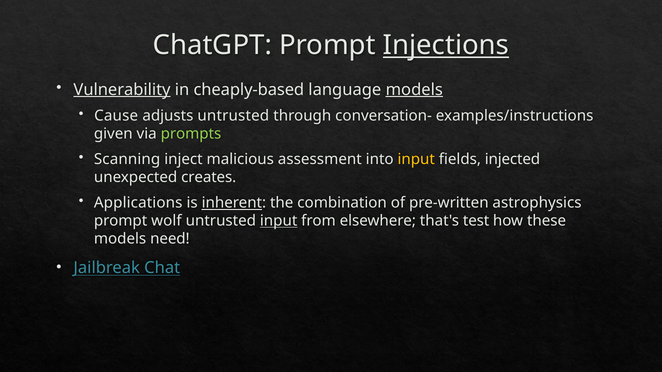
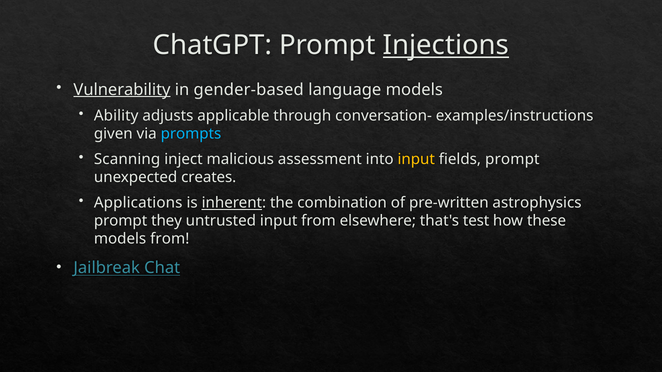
cheaply-based: cheaply-based -> gender-based (249, 90)
models underline: present -> none (414, 90)
Cause: Cause -> Ability (116, 116)
adjusts untrusted: untrusted -> applicable (233, 116)
prompts colour: light green -> light blue (191, 134)
fields injected: injected -> prompt (512, 159)
wolf: wolf -> they (167, 221)
input underline: present -> none (279, 221)
models need: need -> from (170, 239)
